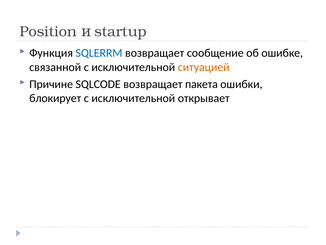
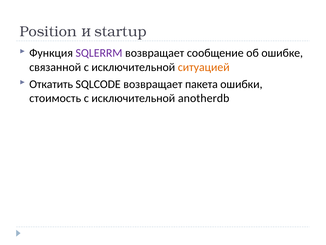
SQLERRM colour: blue -> purple (99, 53)
Причине: Причине -> Откатить (51, 84)
блокирует: блокирует -> стоимость (55, 98)
открывает: открывает -> anotherdb (204, 98)
